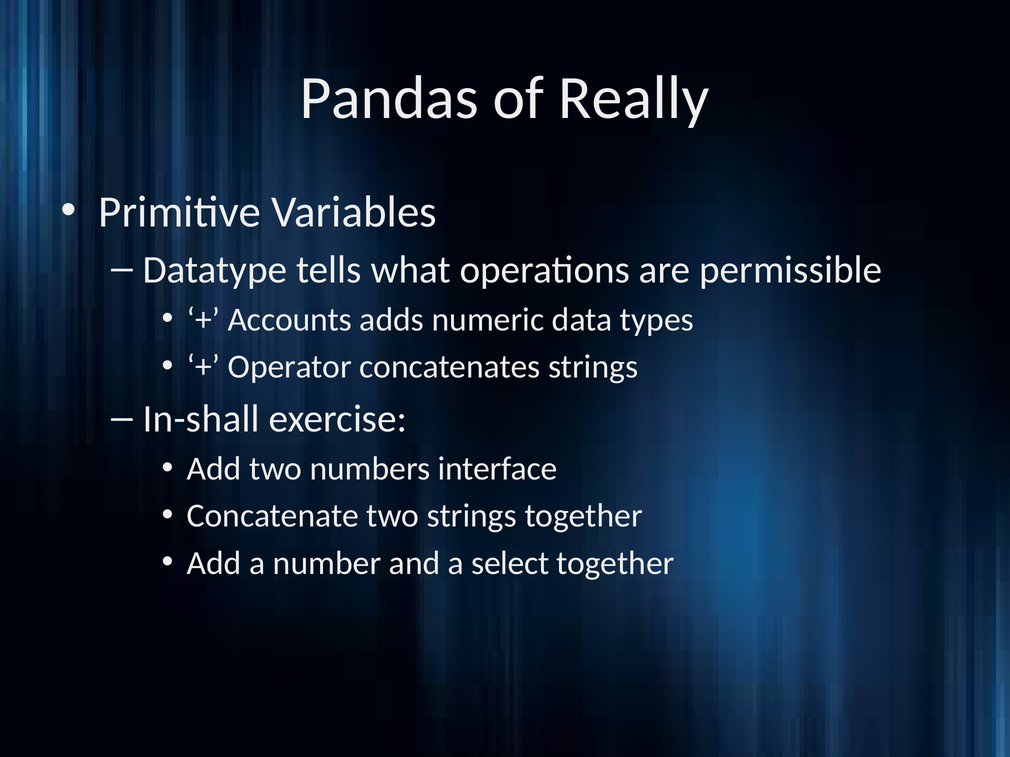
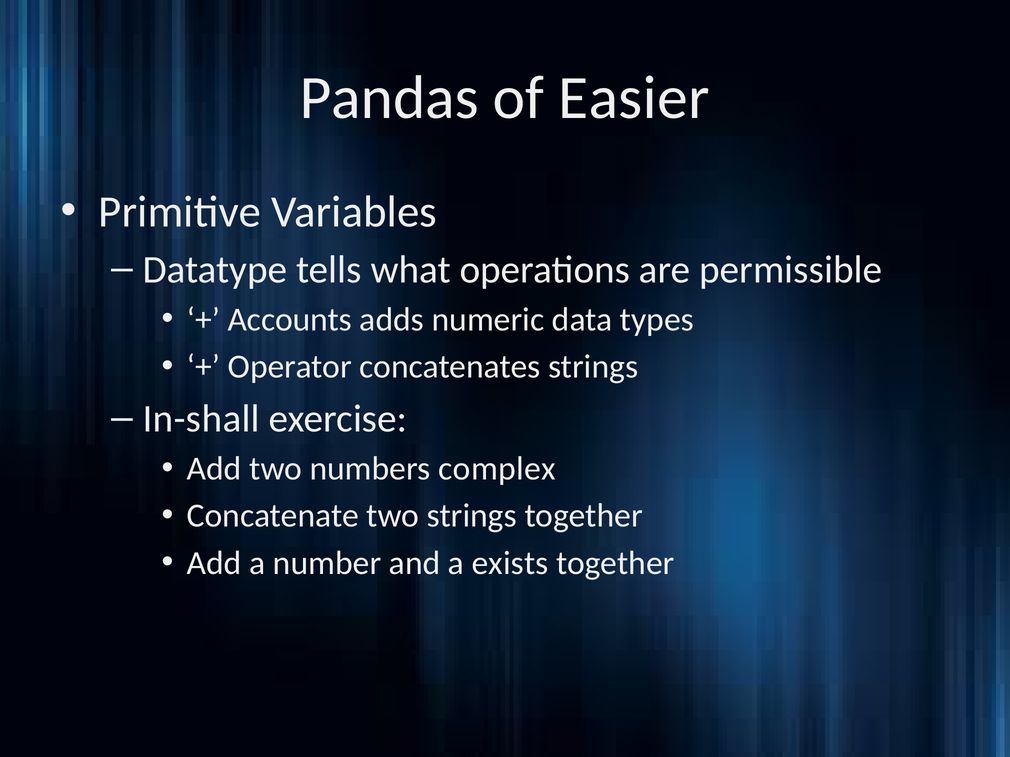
Really: Really -> Easier (634, 98)
interface: interface -> complex (497, 469)
select: select -> exists (510, 563)
